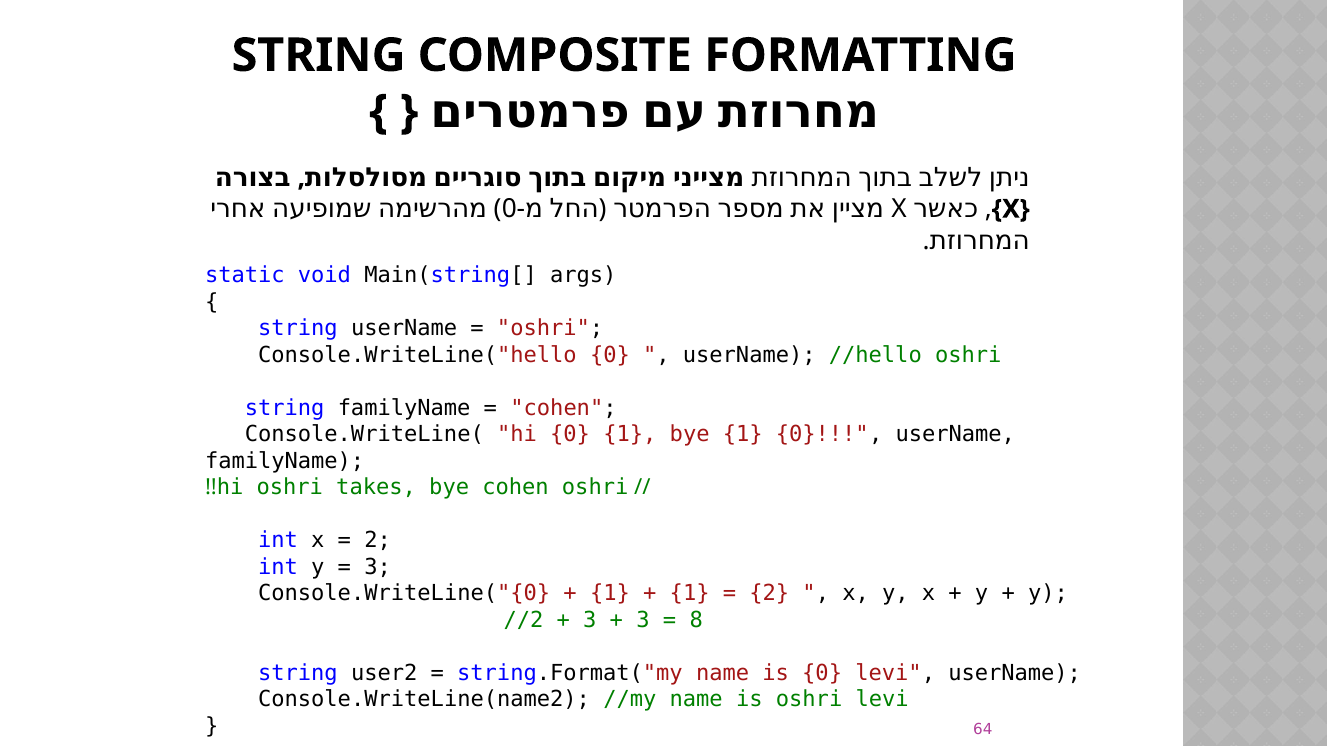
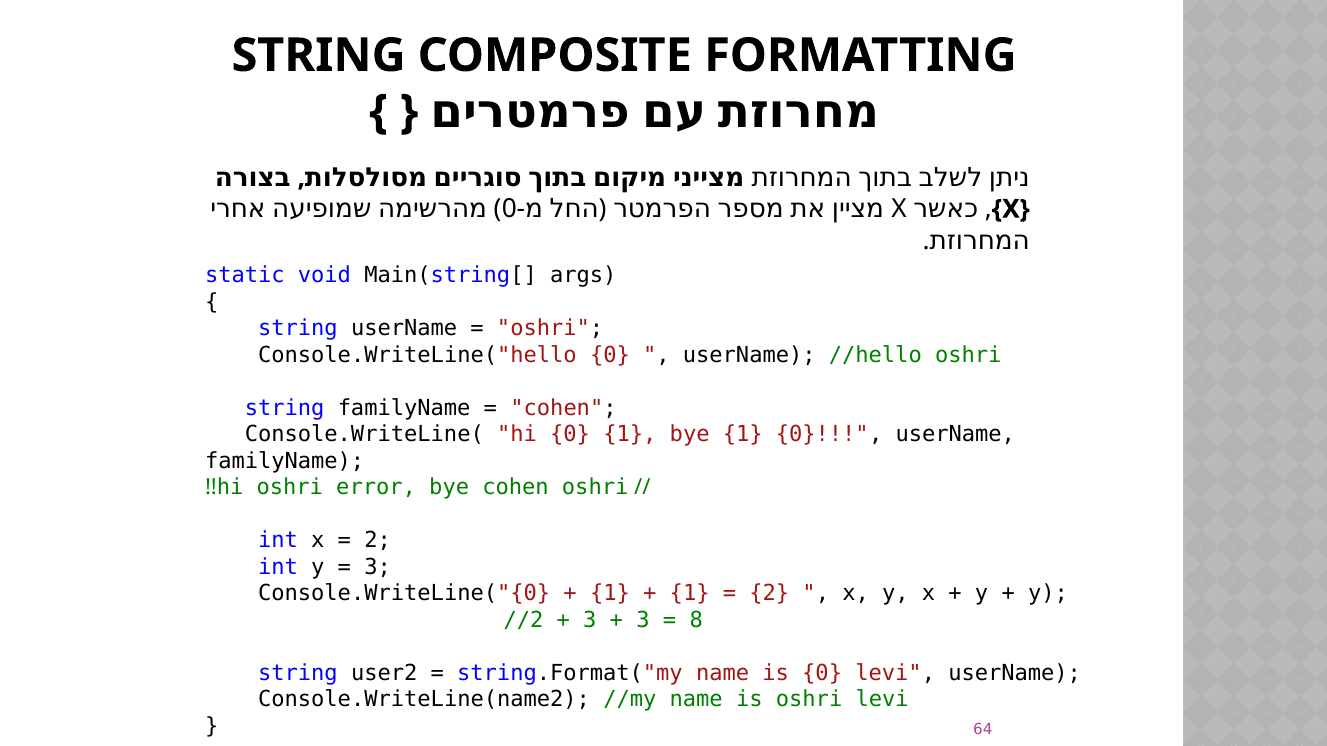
takes: takes -> error (376, 488)
